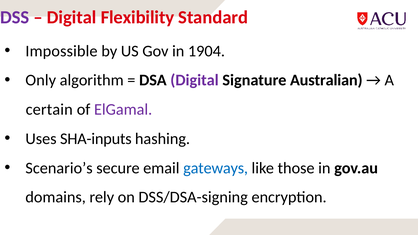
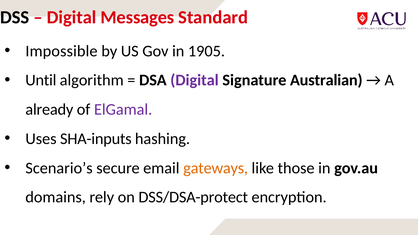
DSS colour: purple -> black (15, 17)
Flexibility: Flexibility -> Messages (137, 17)
1904: 1904 -> 1905 (206, 51)
Only: Only -> Until (41, 80)
certain: certain -> already (49, 110)
gateways colour: blue -> orange (216, 168)
DSS/DSA-signing: DSS/DSA-signing -> DSS/DSA-protect (193, 197)
